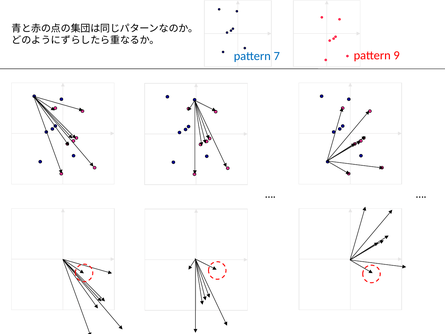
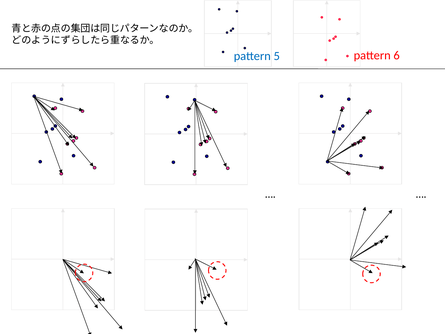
7: 7 -> 5 (277, 56)
9: 9 -> 6 (397, 55)
